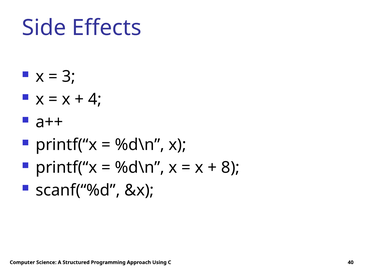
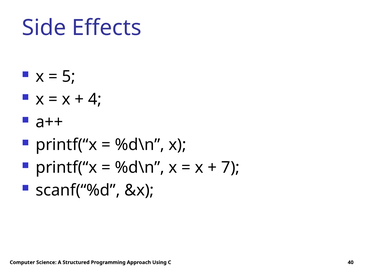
3: 3 -> 5 (69, 77)
8: 8 -> 7 (230, 167)
